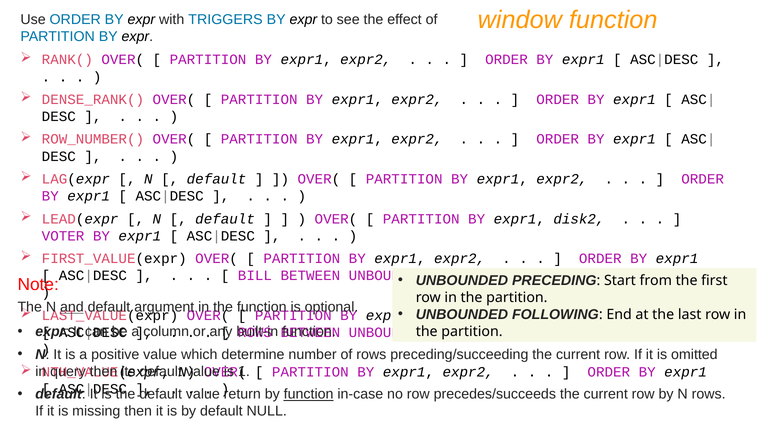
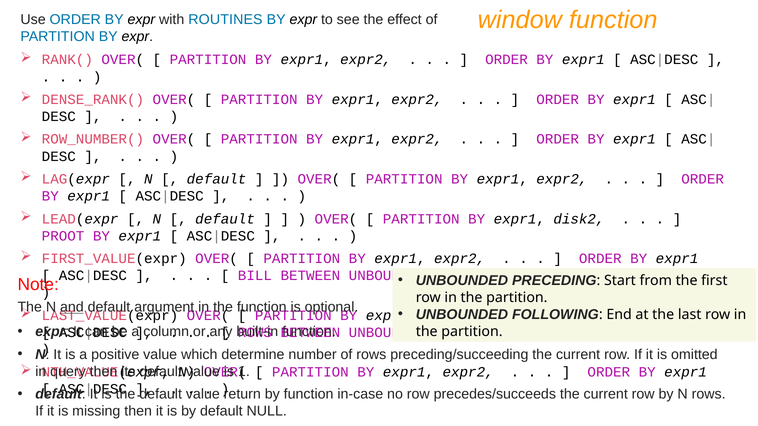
TRIGGERS: TRIGGERS -> ROUTINES (225, 20)
VOTER: VOTER -> PROOT (63, 236)
function underline: present -> none (309, 395)
